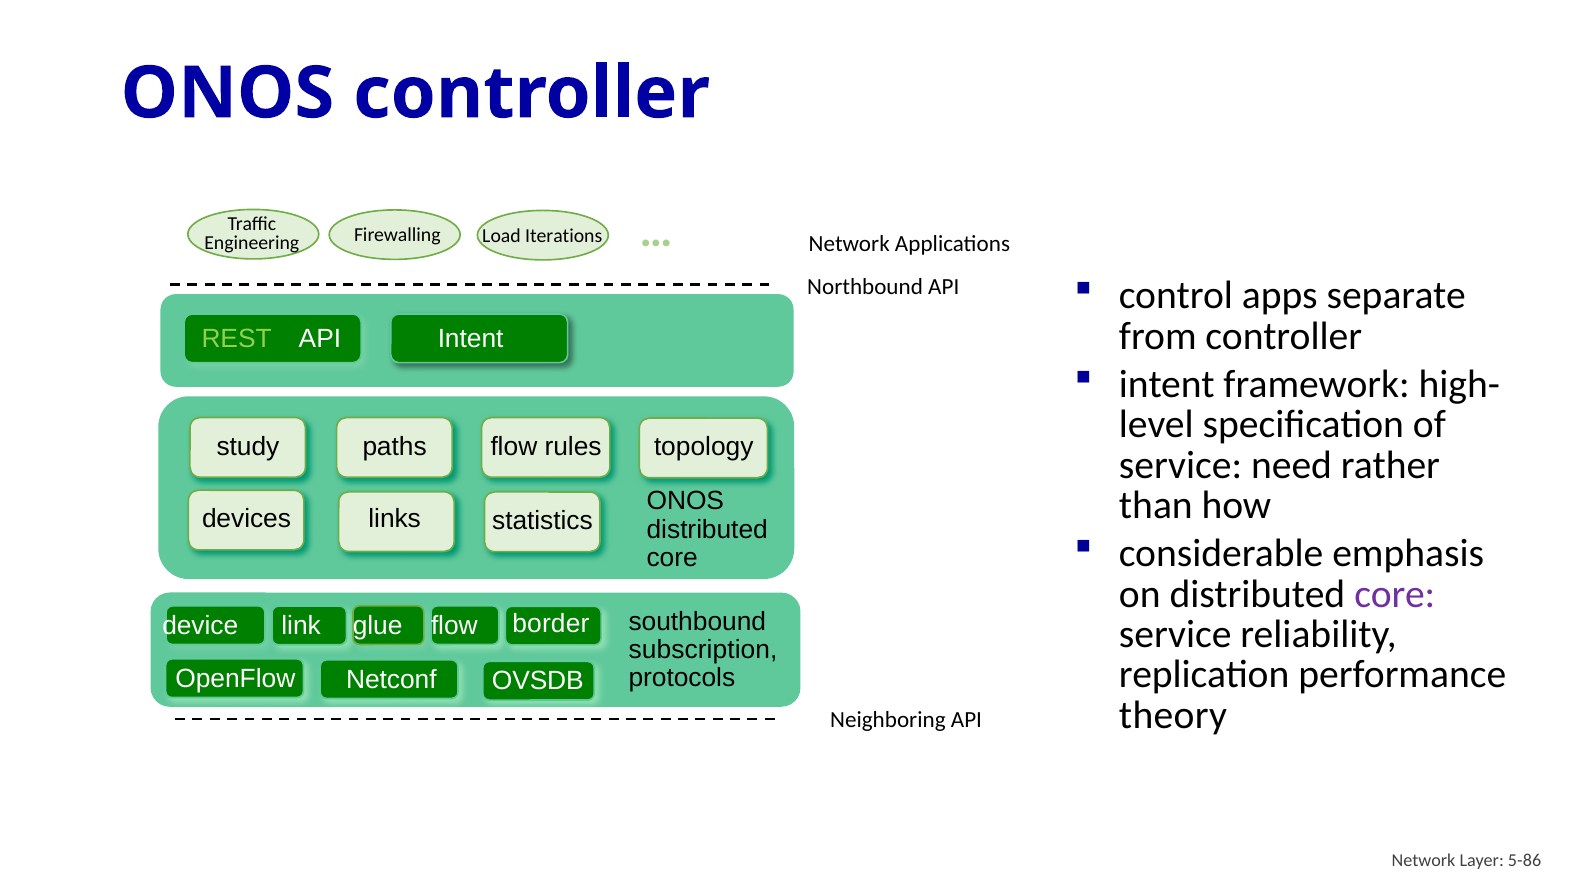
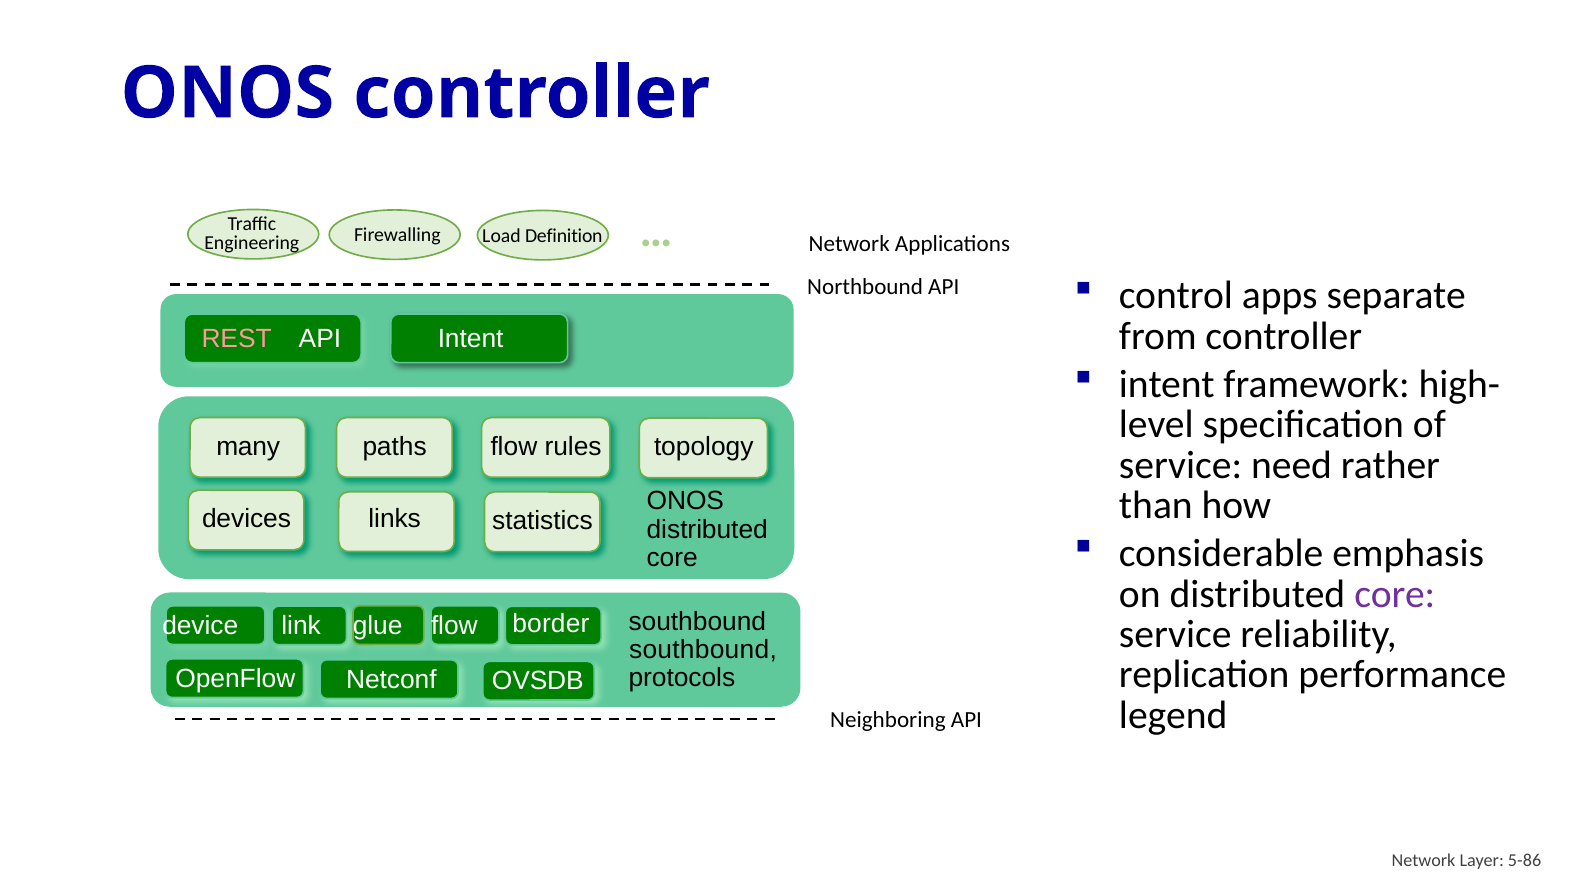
Iterations: Iterations -> Definition (564, 236)
REST colour: light green -> pink (237, 339)
study: study -> many (248, 447)
subscription: subscription -> southbound (703, 650)
theory: theory -> legend (1173, 715)
